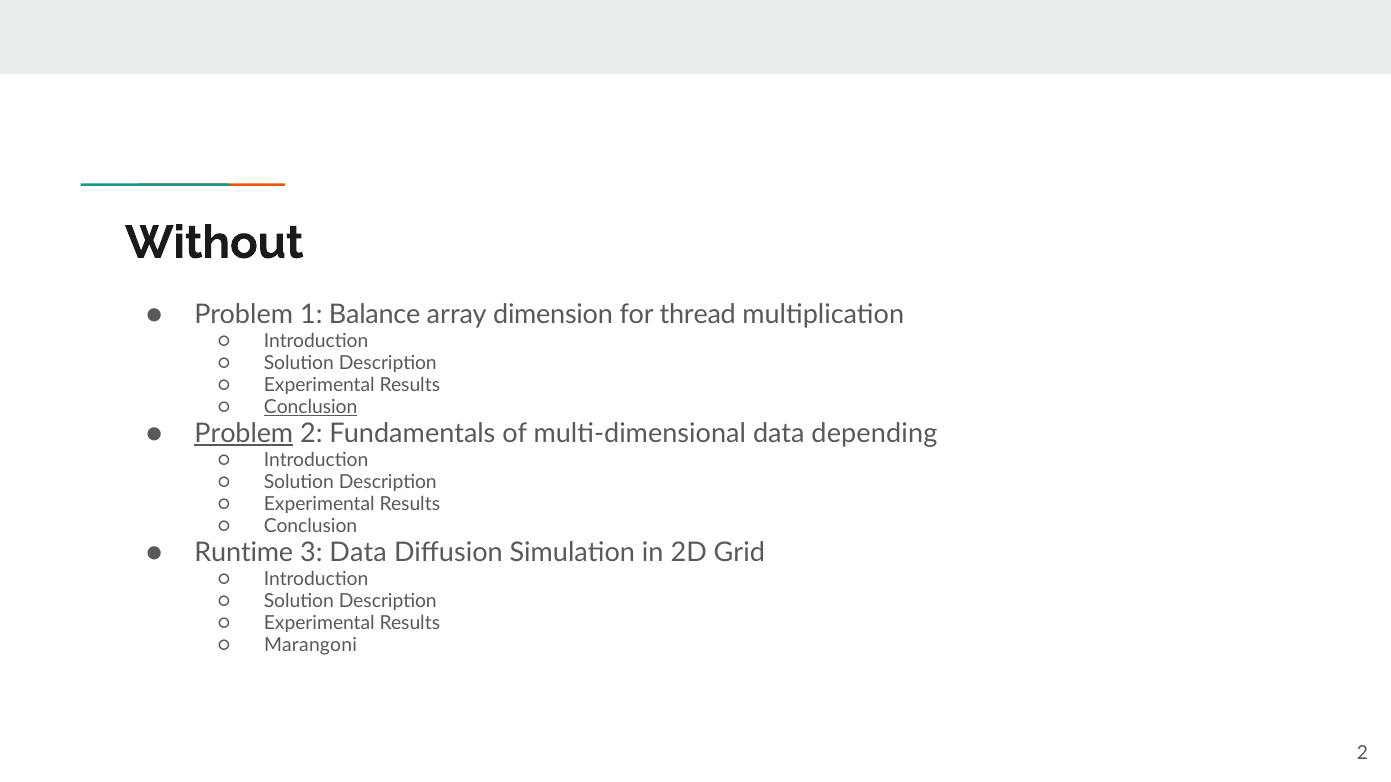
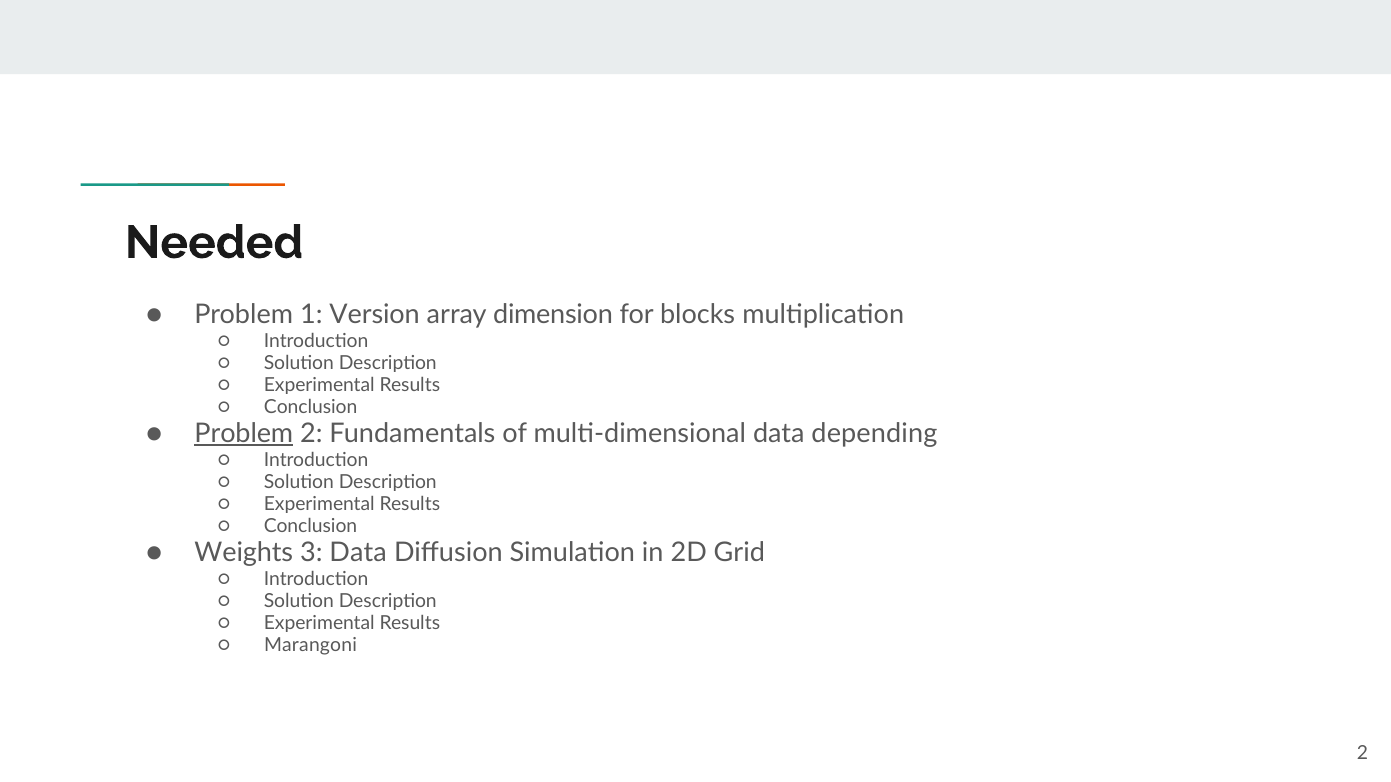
Without: Without -> Needed (214, 243)
Balance: Balance -> Version (375, 315)
thread: thread -> blocks (698, 315)
Conclusion underline: present -> none (311, 407)
Runtime: Runtime -> Weights (244, 553)
